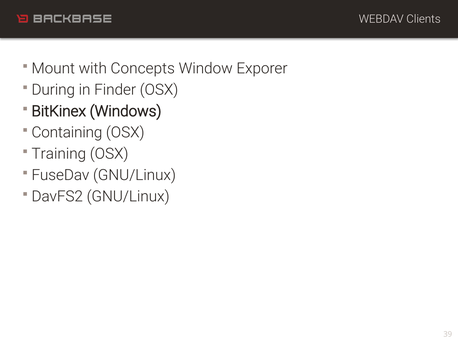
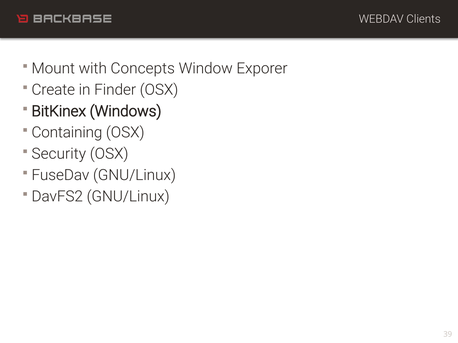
During: During -> Create (53, 90)
Training: Training -> Security (59, 154)
